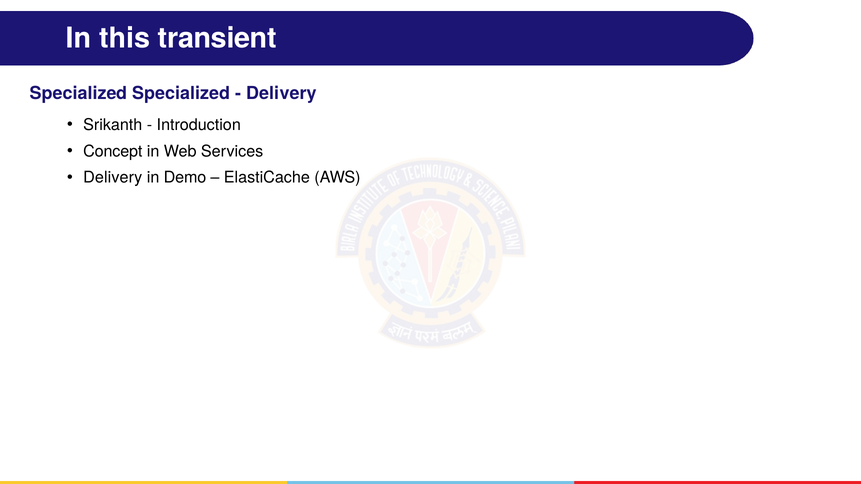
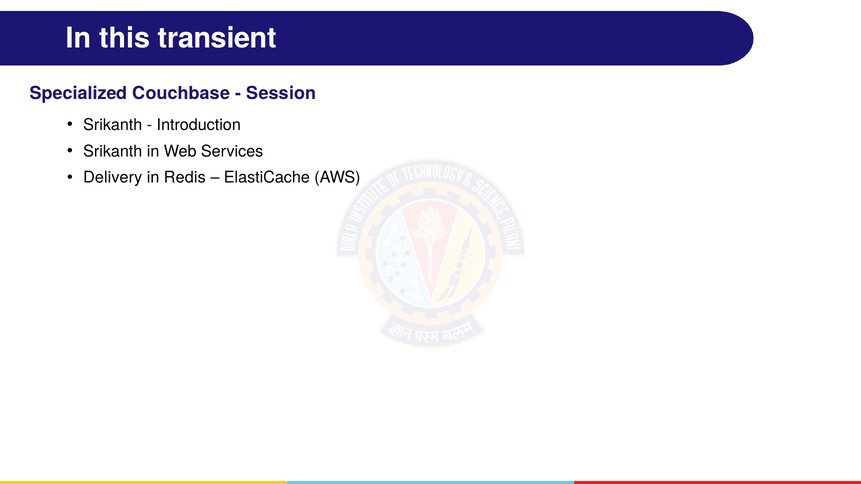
Specialized Specialized: Specialized -> Couchbase (181, 94)
Delivery: Delivery -> Session (281, 94)
Concept: Concept -> Srikanth (113, 151)
Demo: Demo -> Redis (185, 178)
